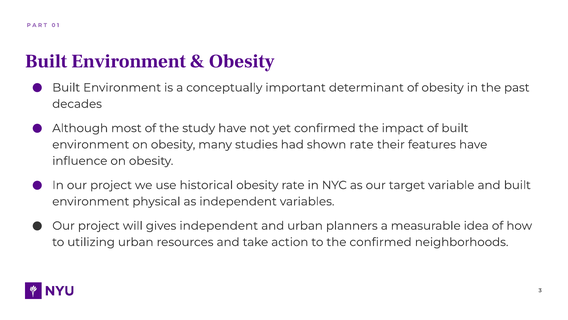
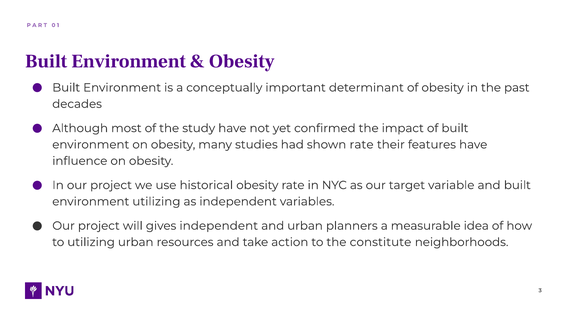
environment physical: physical -> utilizing (156, 201)
the confirmed: confirmed -> constitute (381, 242)
